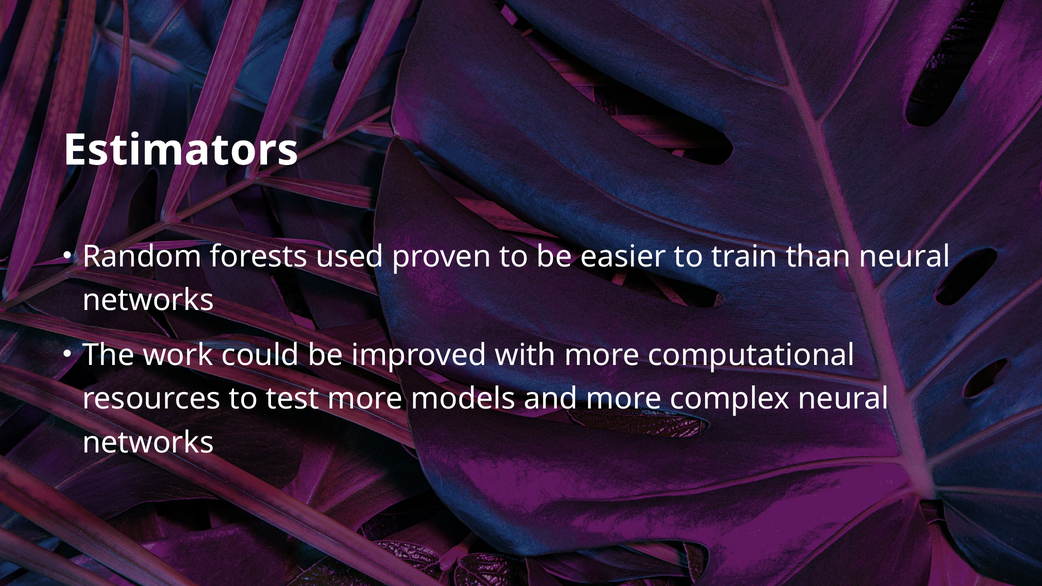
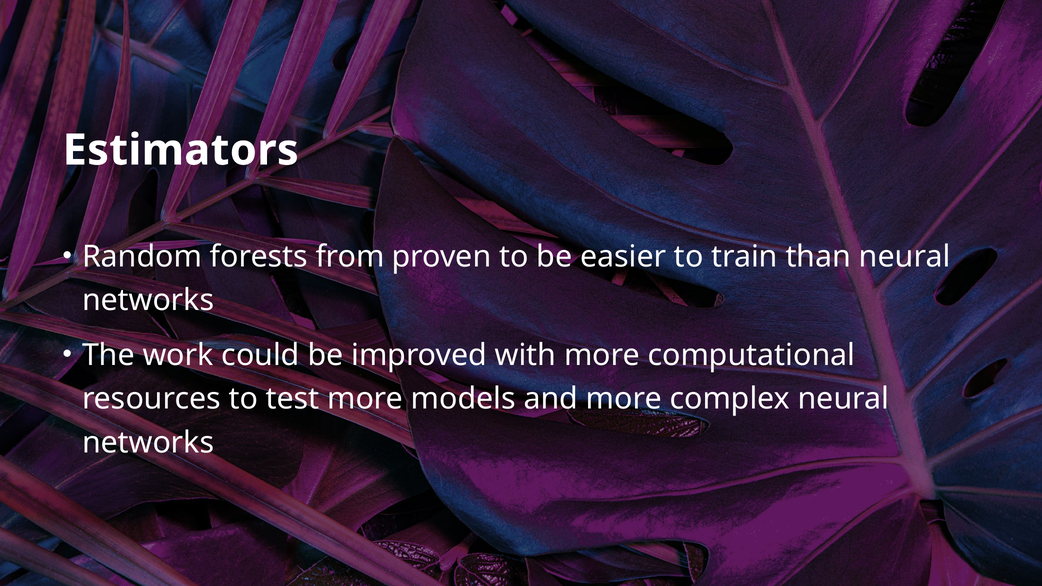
used: used -> from (350, 257)
